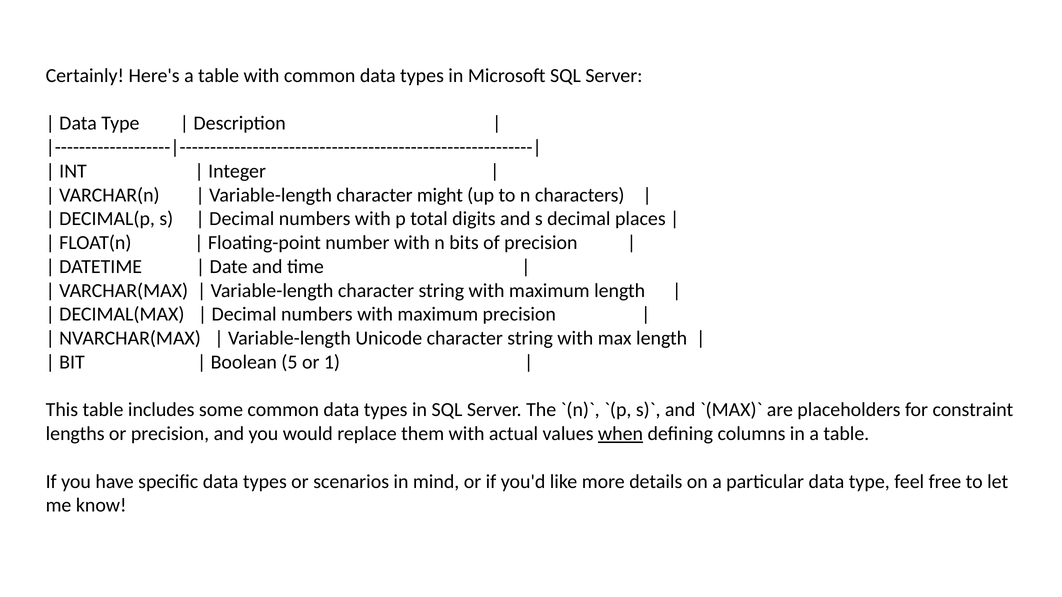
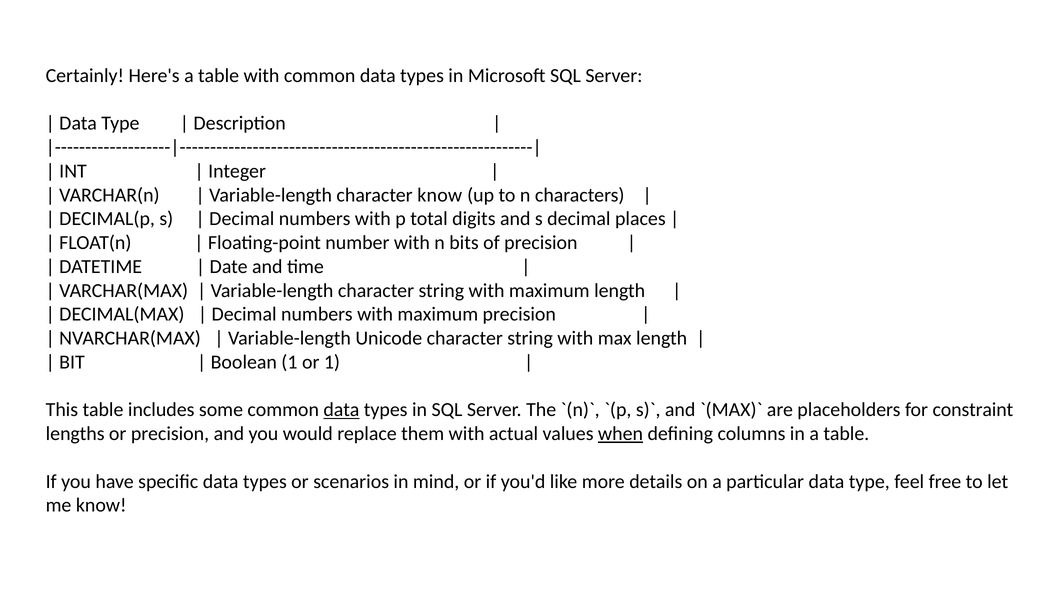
character might: might -> know (440, 195)
Boolean 5: 5 -> 1 (289, 362)
data underline: none -> present (341, 410)
